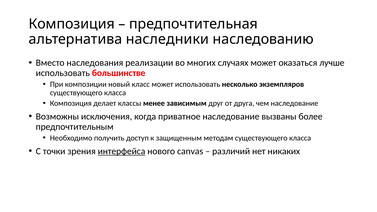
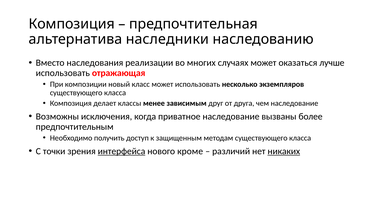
большинстве: большинстве -> отражающая (119, 73)
canvas: canvas -> кроме (190, 151)
никаких underline: none -> present (284, 151)
